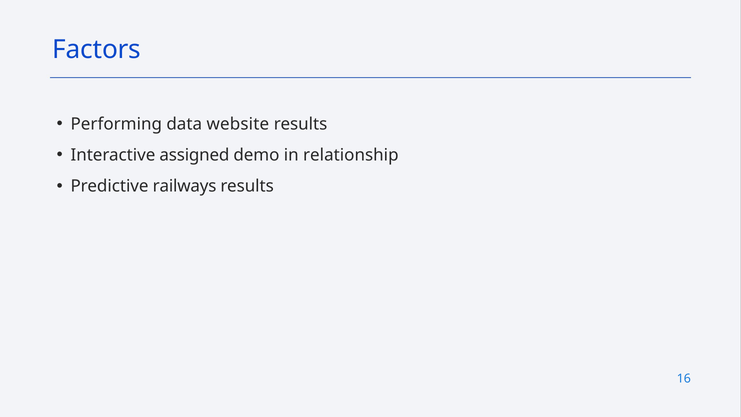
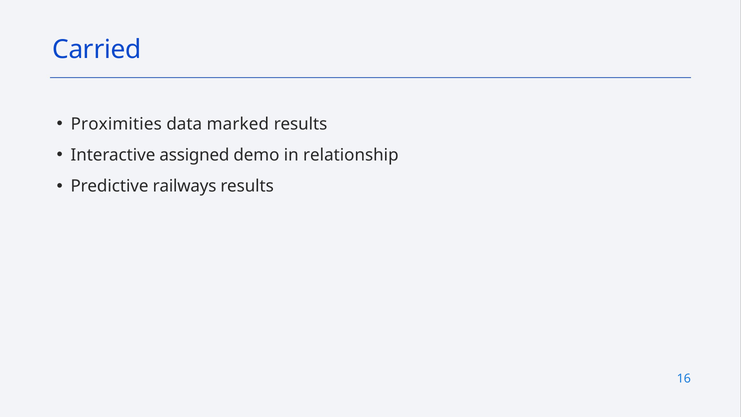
Factors: Factors -> Carried (97, 49)
Performing: Performing -> Proximities (116, 124)
website: website -> marked (238, 124)
